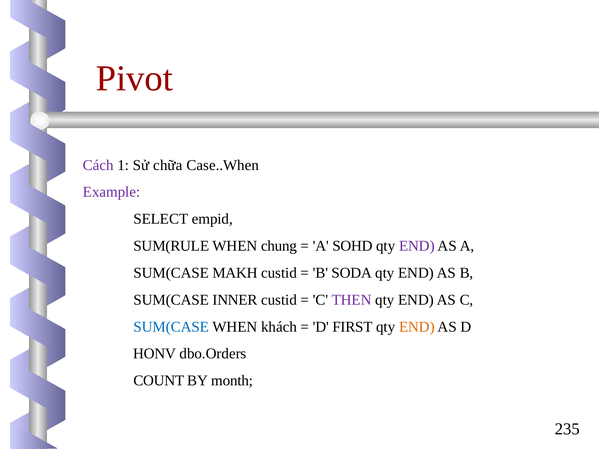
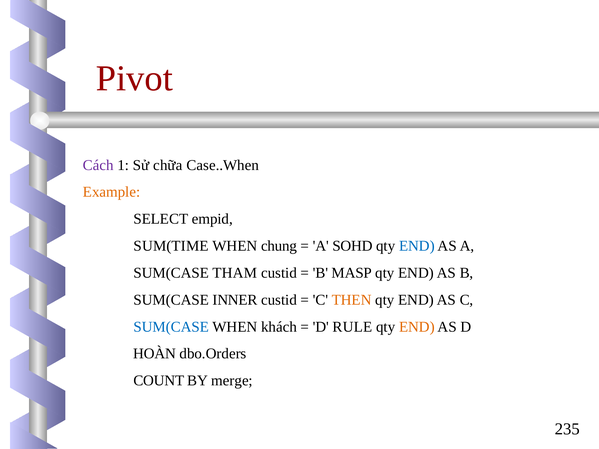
Example colour: purple -> orange (112, 192)
SUM(RULE: SUM(RULE -> SUM(TIME (171, 246)
END colour: purple -> blue (417, 246)
MAKH: MAKH -> THAM (235, 273)
SODA: SODA -> MASP (352, 273)
THEN colour: purple -> orange (352, 300)
FIRST: FIRST -> RULE (352, 327)
HONV: HONV -> HOÀN (155, 354)
month: month -> merge (232, 381)
